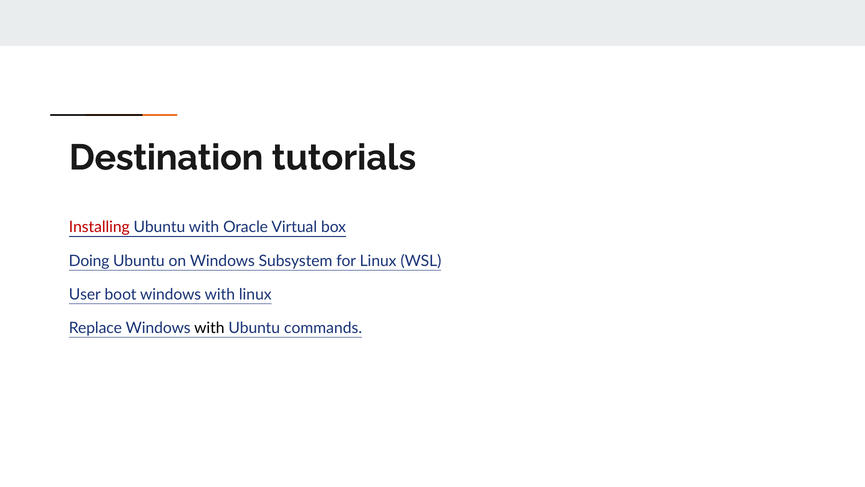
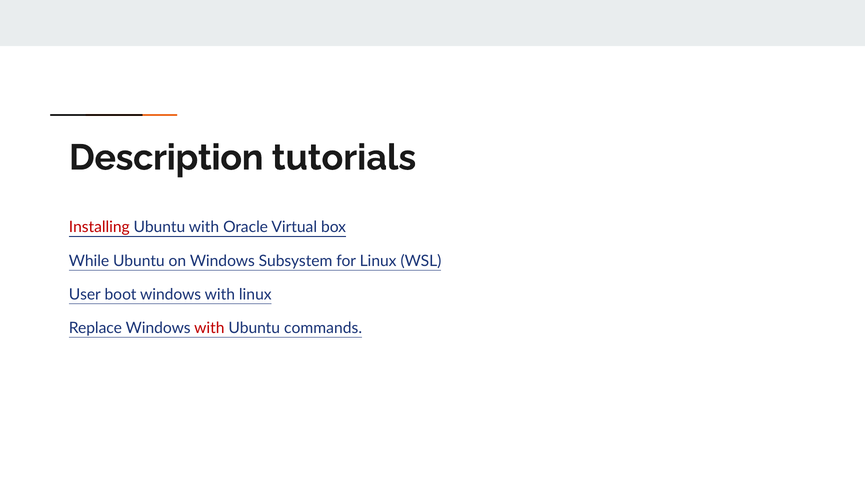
Destination: Destination -> Description (166, 158)
Doing: Doing -> While (89, 261)
with colour: black -> red (209, 328)
